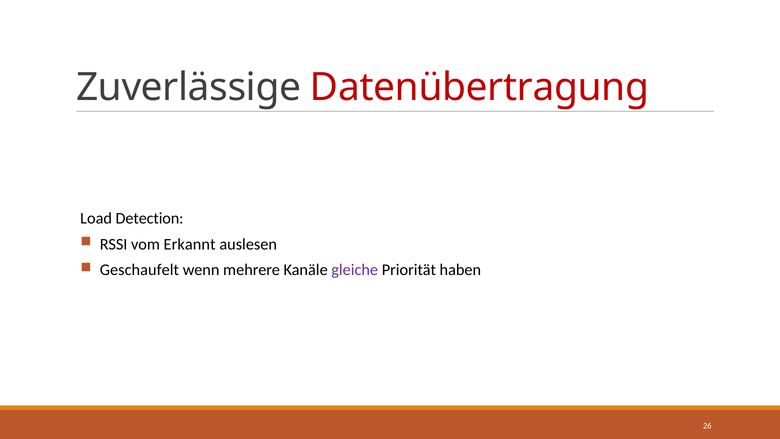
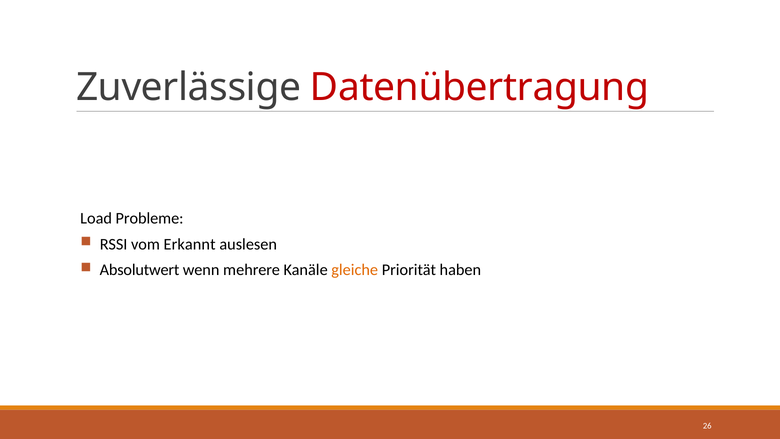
Detection: Detection -> Probleme (150, 218)
Geschaufelt: Geschaufelt -> Absolutwert (140, 270)
gleiche colour: purple -> orange (355, 270)
